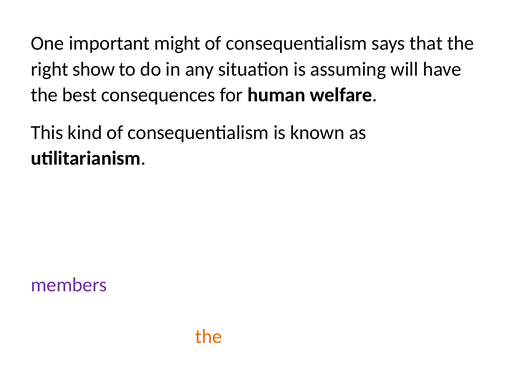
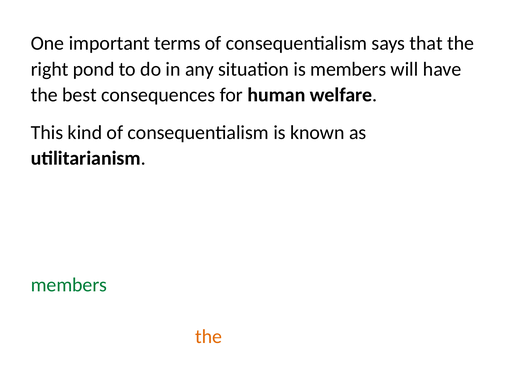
might: might -> terms (177, 43)
show: show -> pond (94, 69)
is assuming: assuming -> members (348, 69)
members colour: purple -> green (69, 285)
